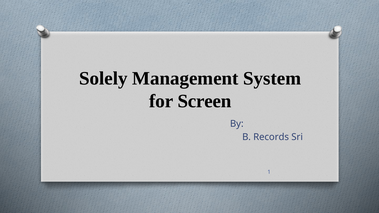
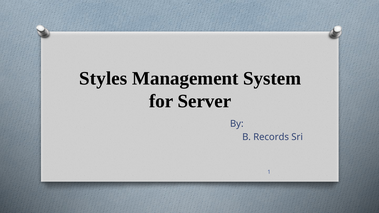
Solely: Solely -> Styles (103, 78)
Screen: Screen -> Server (204, 101)
